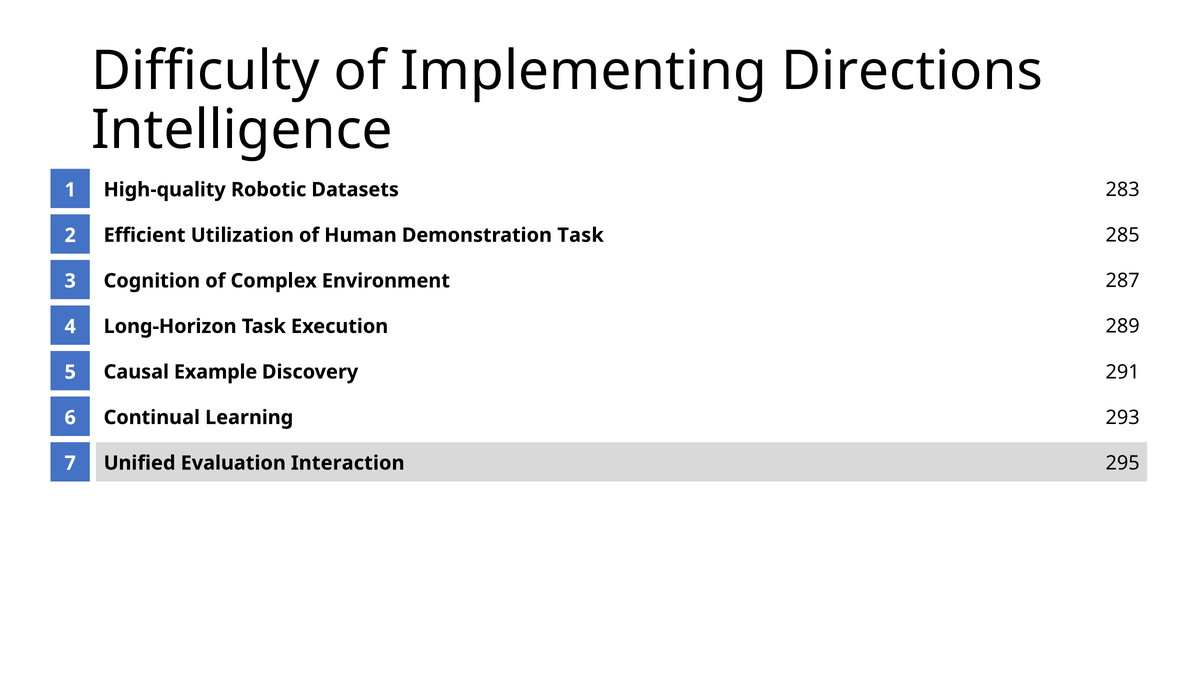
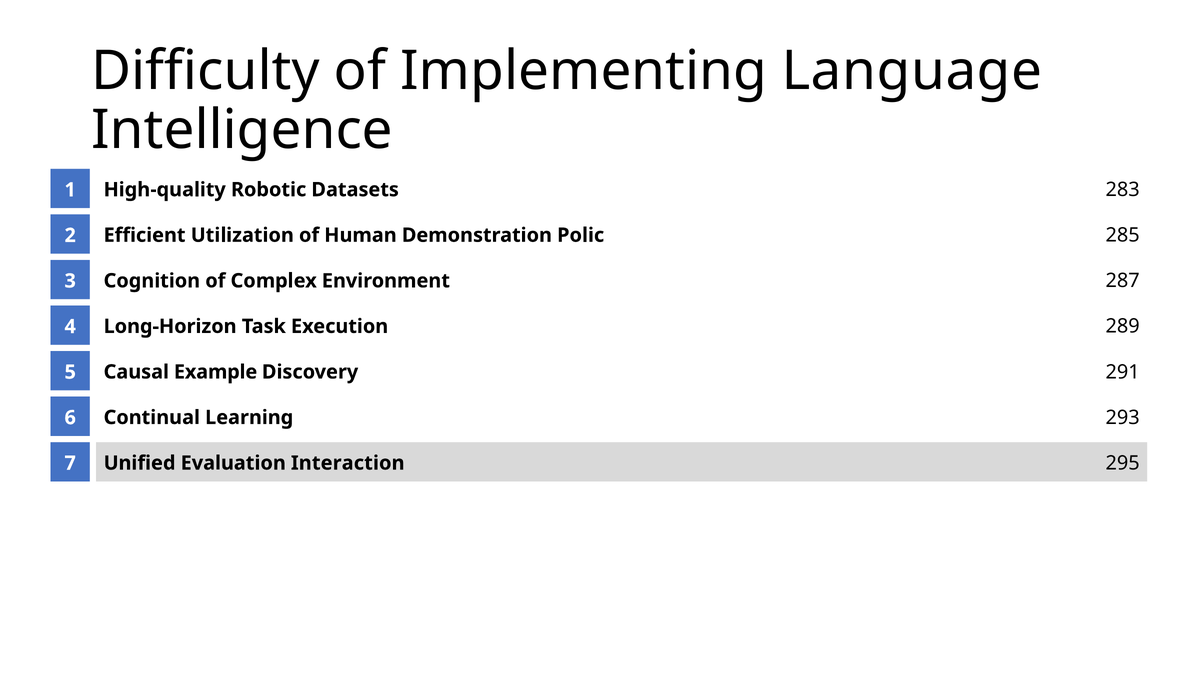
Directions: Directions -> Language (912, 71)
Demonstration Task: Task -> Polic (581, 235)
